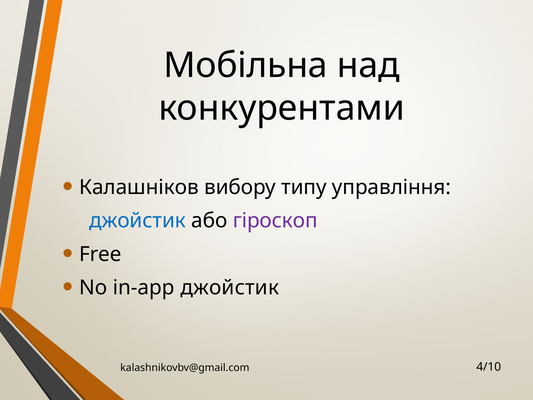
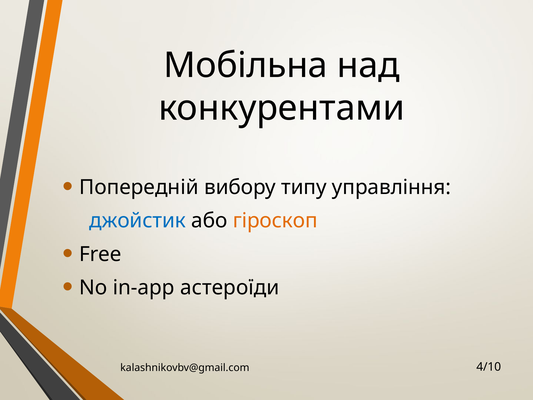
Калашніков: Калашніков -> Попередній (139, 187)
гіроскоп colour: purple -> orange (275, 221)
in-app джойстик: джойстик -> астероїди (230, 287)
